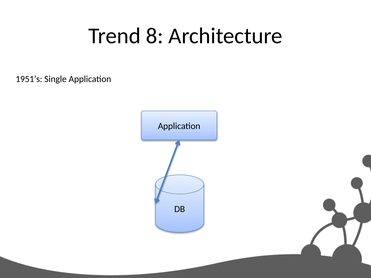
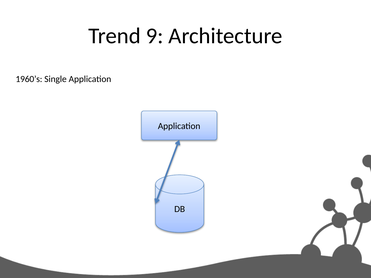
8: 8 -> 9 (155, 36)
1951’s: 1951’s -> 1960’s (29, 79)
